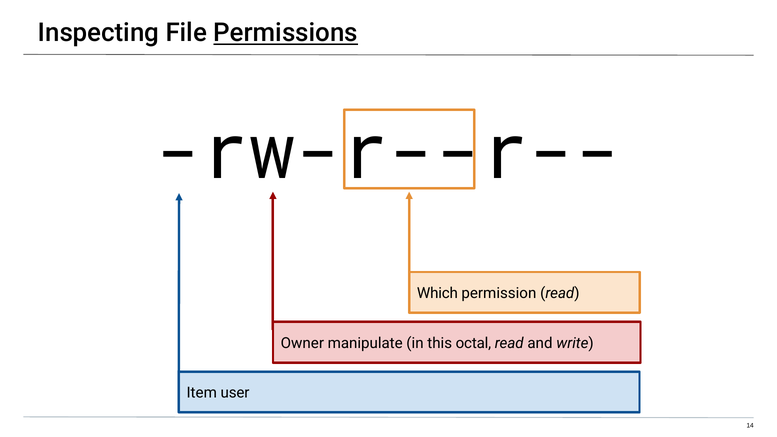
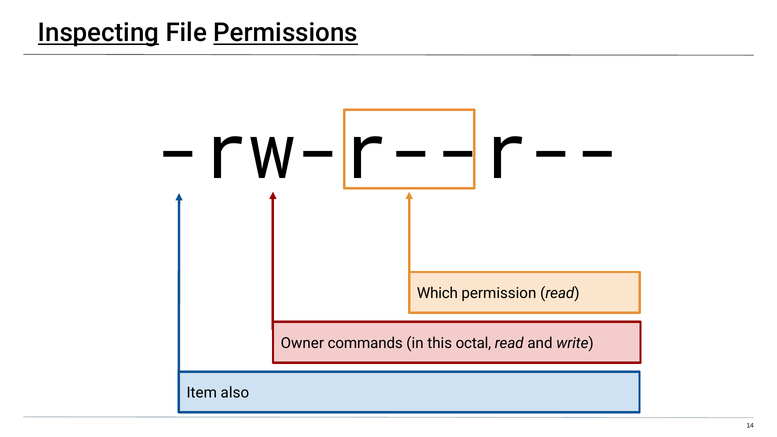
Inspecting underline: none -> present (98, 33)
manipulate: manipulate -> commands (365, 343)
user: user -> also (235, 393)
